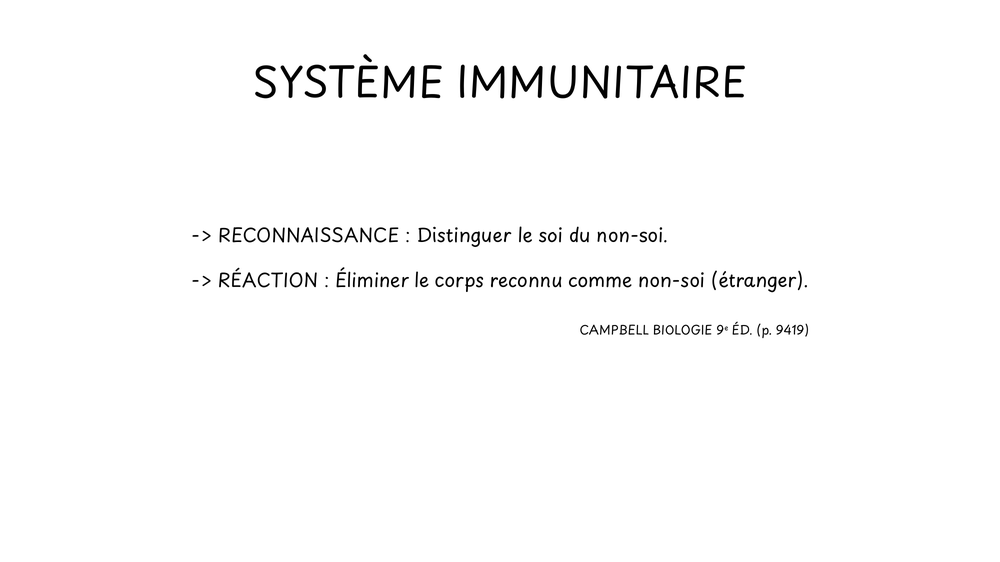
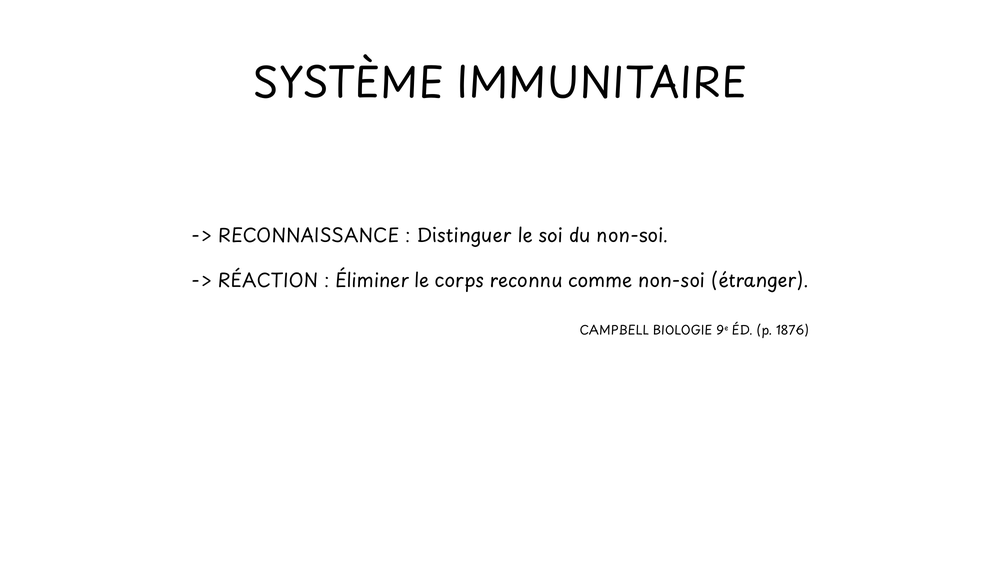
9419: 9419 -> 1876 (792, 331)
